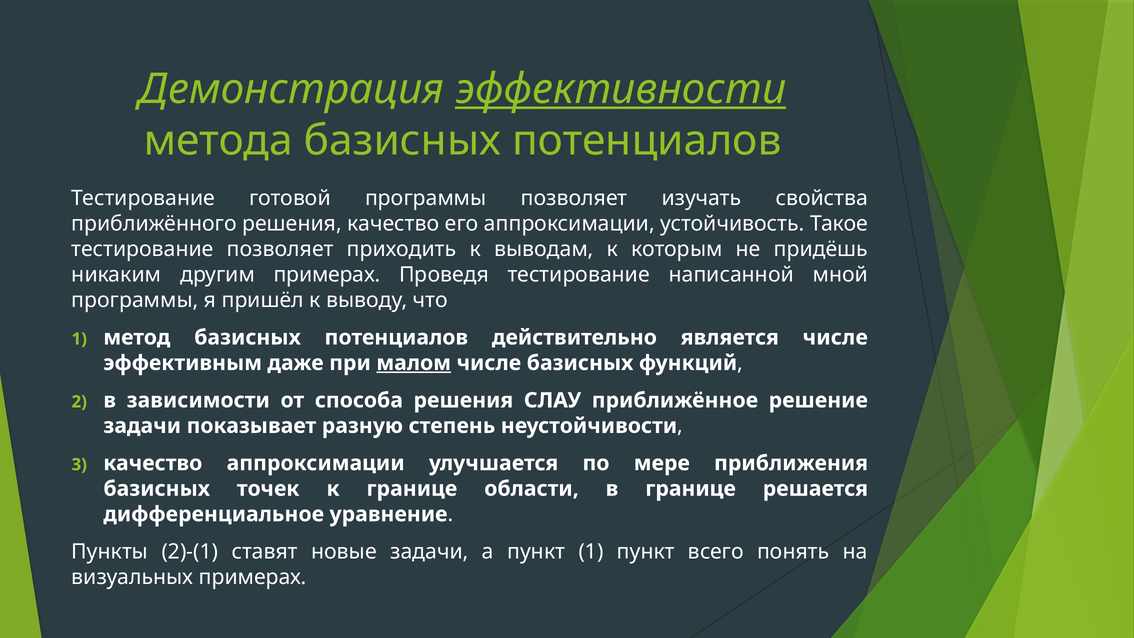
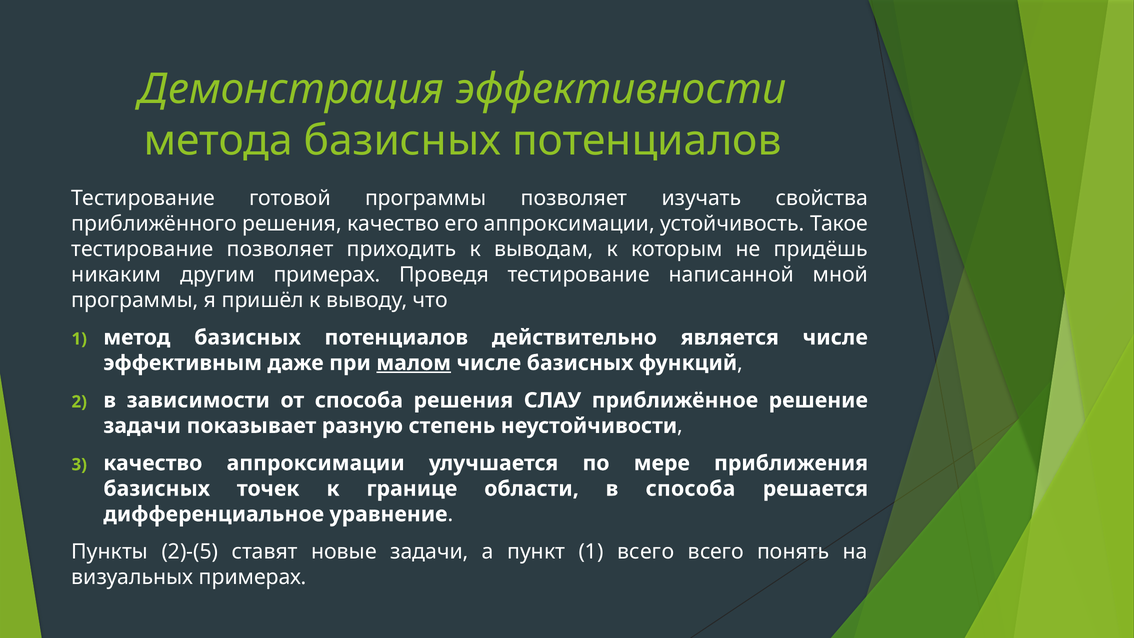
эффективности underline: present -> none (621, 89)
в границе: границе -> способа (690, 489)
2)-(1: 2)-(1 -> 2)-(5 (190, 551)
1 пункт: пункт -> всего (646, 551)
